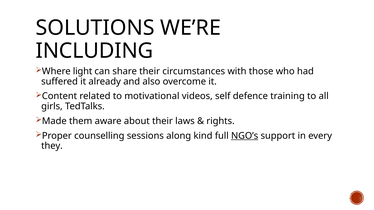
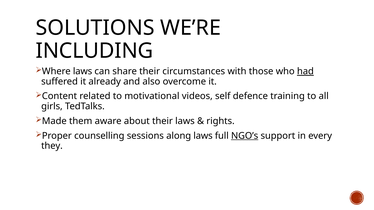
Where light: light -> laws (83, 71)
had underline: none -> present (305, 71)
along kind: kind -> laws (203, 136)
